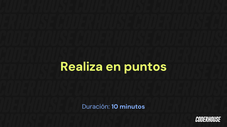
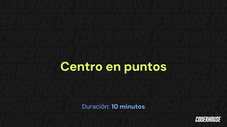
Realiza: Realiza -> Centro (82, 67)
